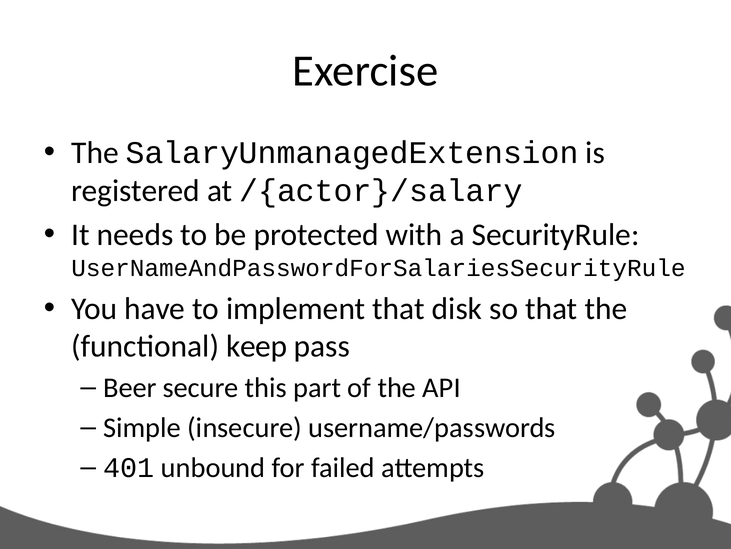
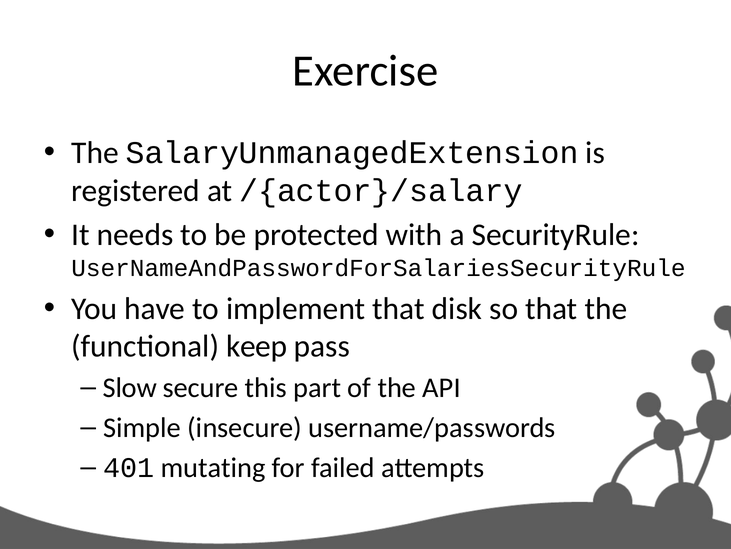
Beer: Beer -> Slow (130, 388)
unbound: unbound -> mutating (213, 467)
